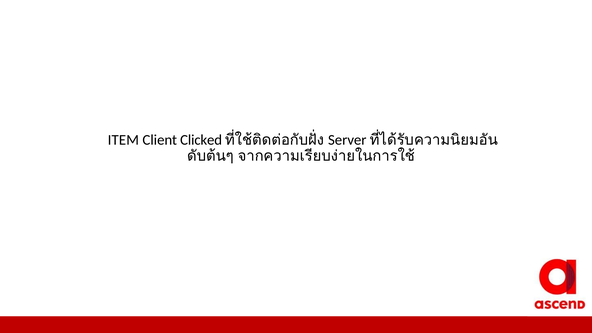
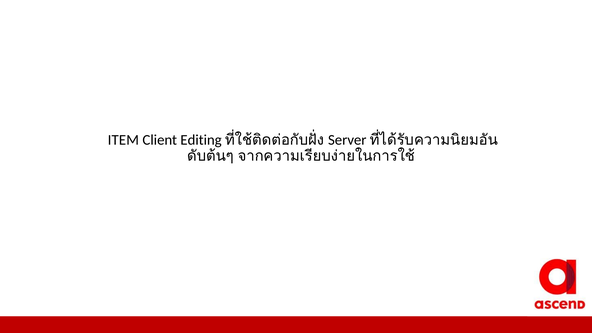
Clicked: Clicked -> Editing (201, 140)
